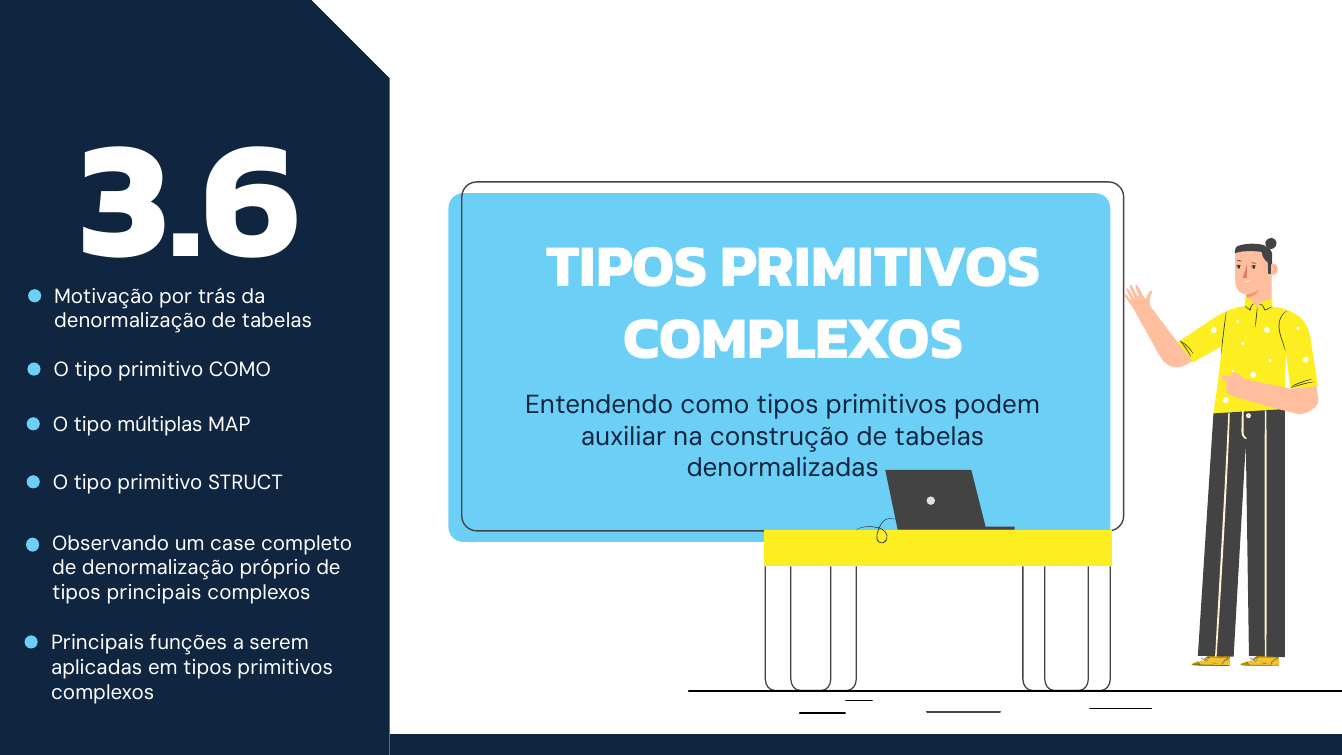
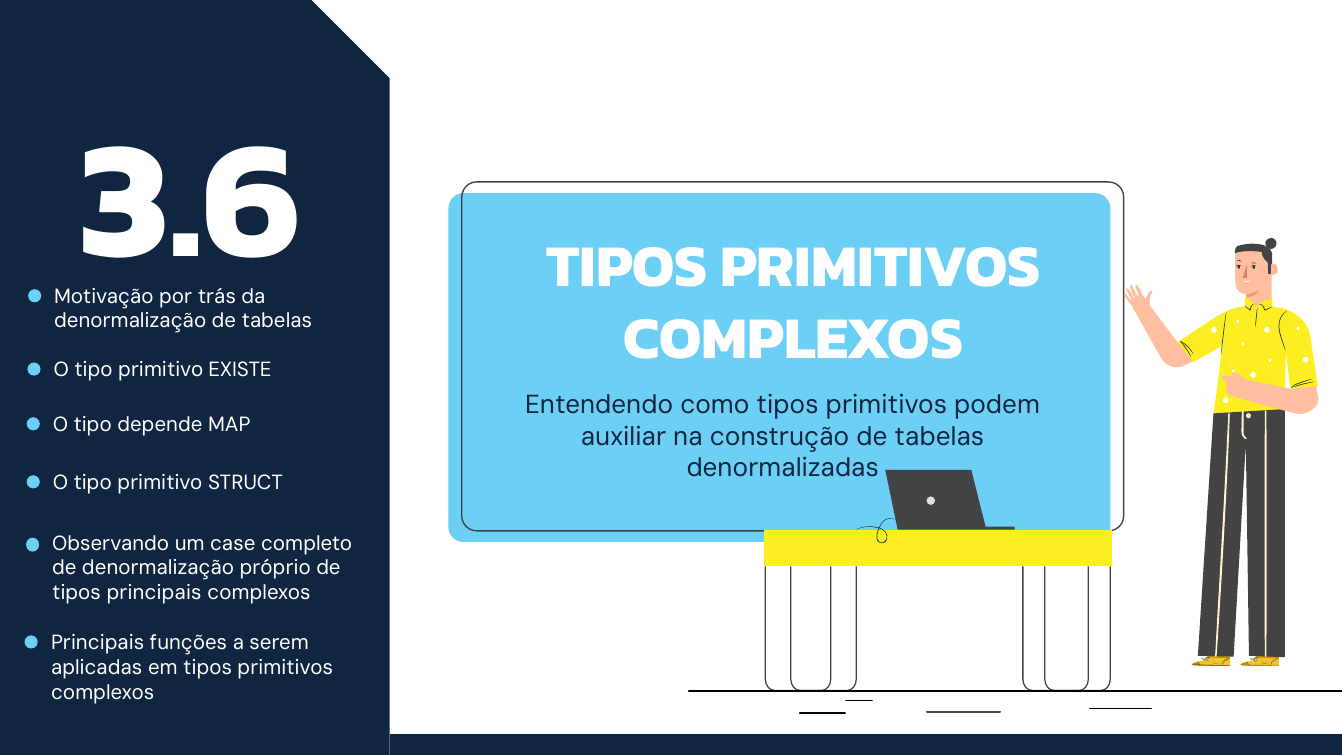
primitivo COMO: COMO -> EXISTE (240, 370)
múltiplas: múltiplas -> depende (160, 424)
